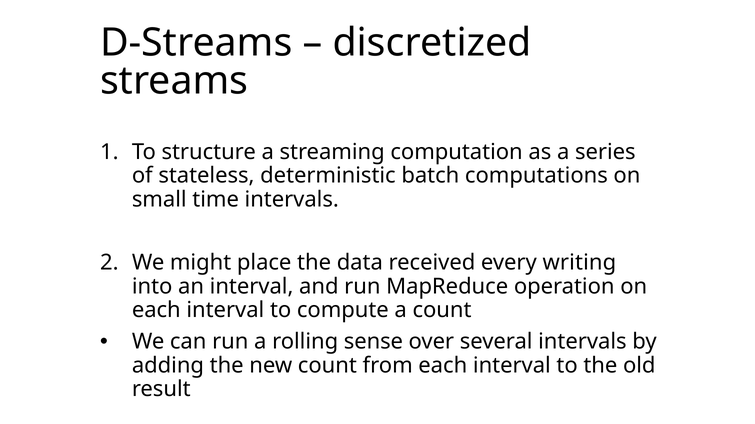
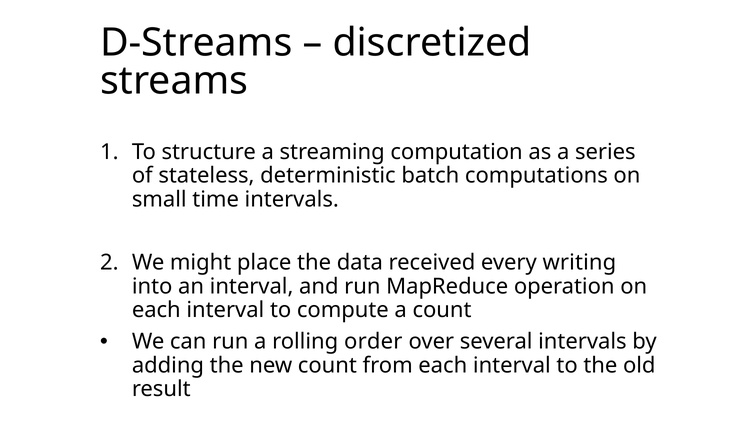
sense: sense -> order (373, 342)
